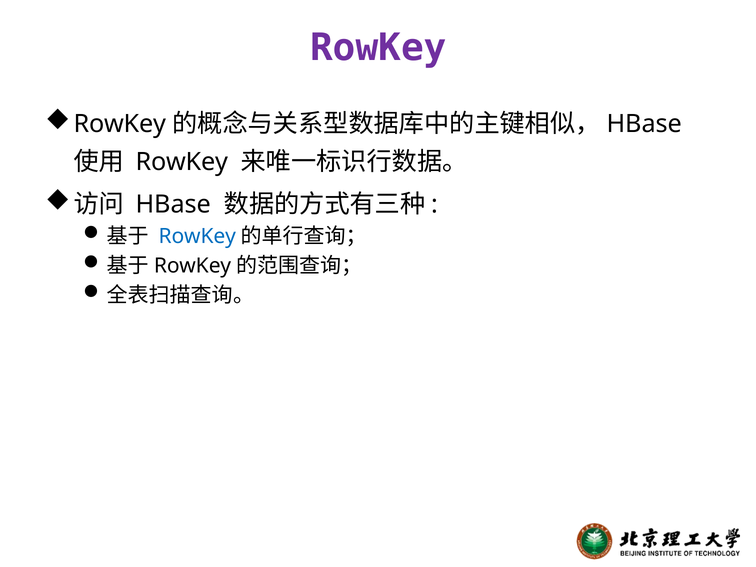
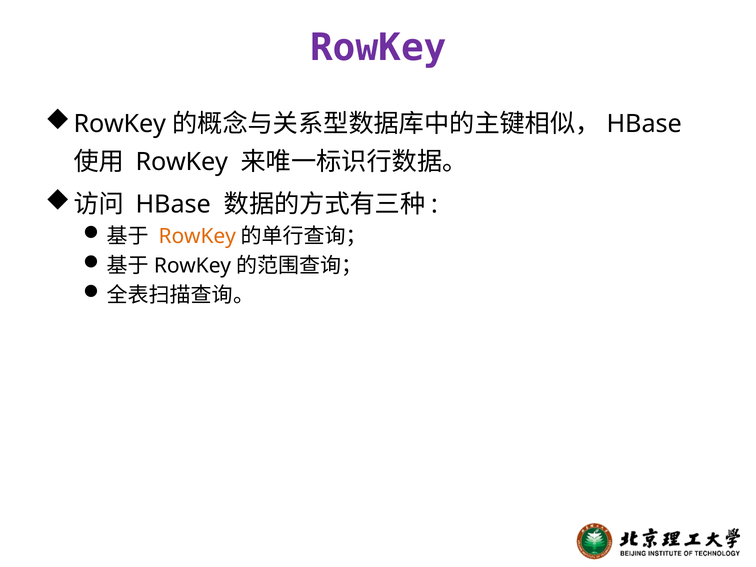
RowKey colour: blue -> orange (197, 236)
